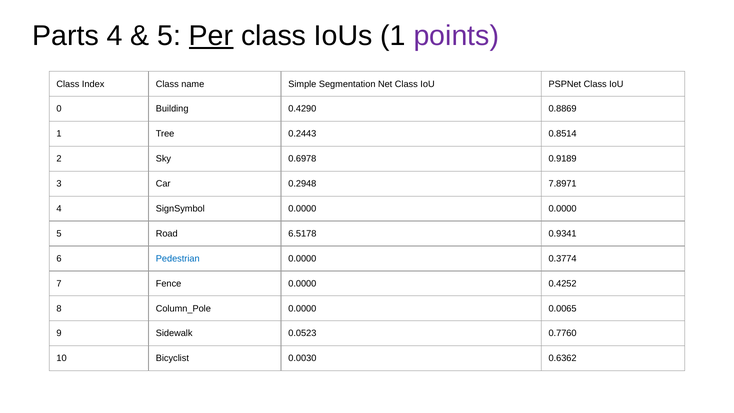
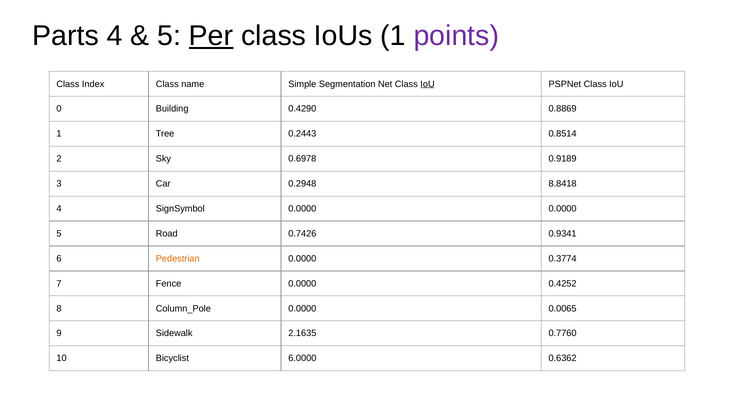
IoU underline: none -> present (427, 84)
7.8971: 7.8971 -> 8.8418 (563, 184)
6.5178: 6.5178 -> 0.7426 (302, 234)
Pedestrian colour: blue -> orange (178, 259)
0.0523: 0.0523 -> 2.1635 (302, 333)
0.0030: 0.0030 -> 6.0000 (302, 358)
